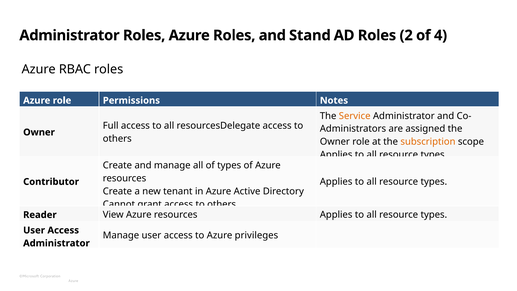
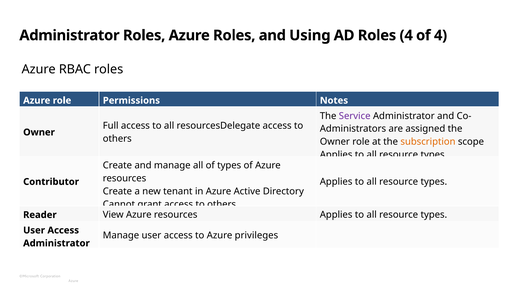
Stand: Stand -> Using (310, 35)
Roles 2: 2 -> 4 (406, 35)
Service colour: orange -> purple (355, 116)
